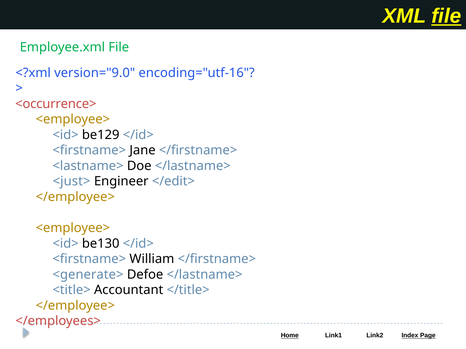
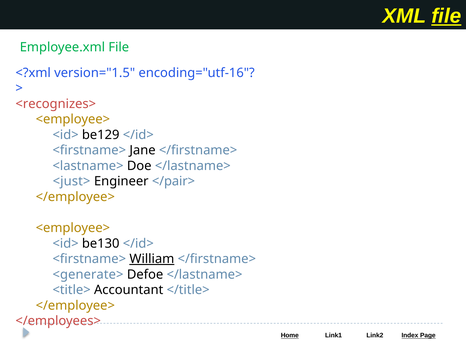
version="9.0: version="9.0 -> version="1.5 (95, 73)
<occurrence>: <occurrence> -> <recognizes> (56, 104)
</edit>: </edit> -> </pair> (173, 182)
William underline: none -> present (152, 259)
